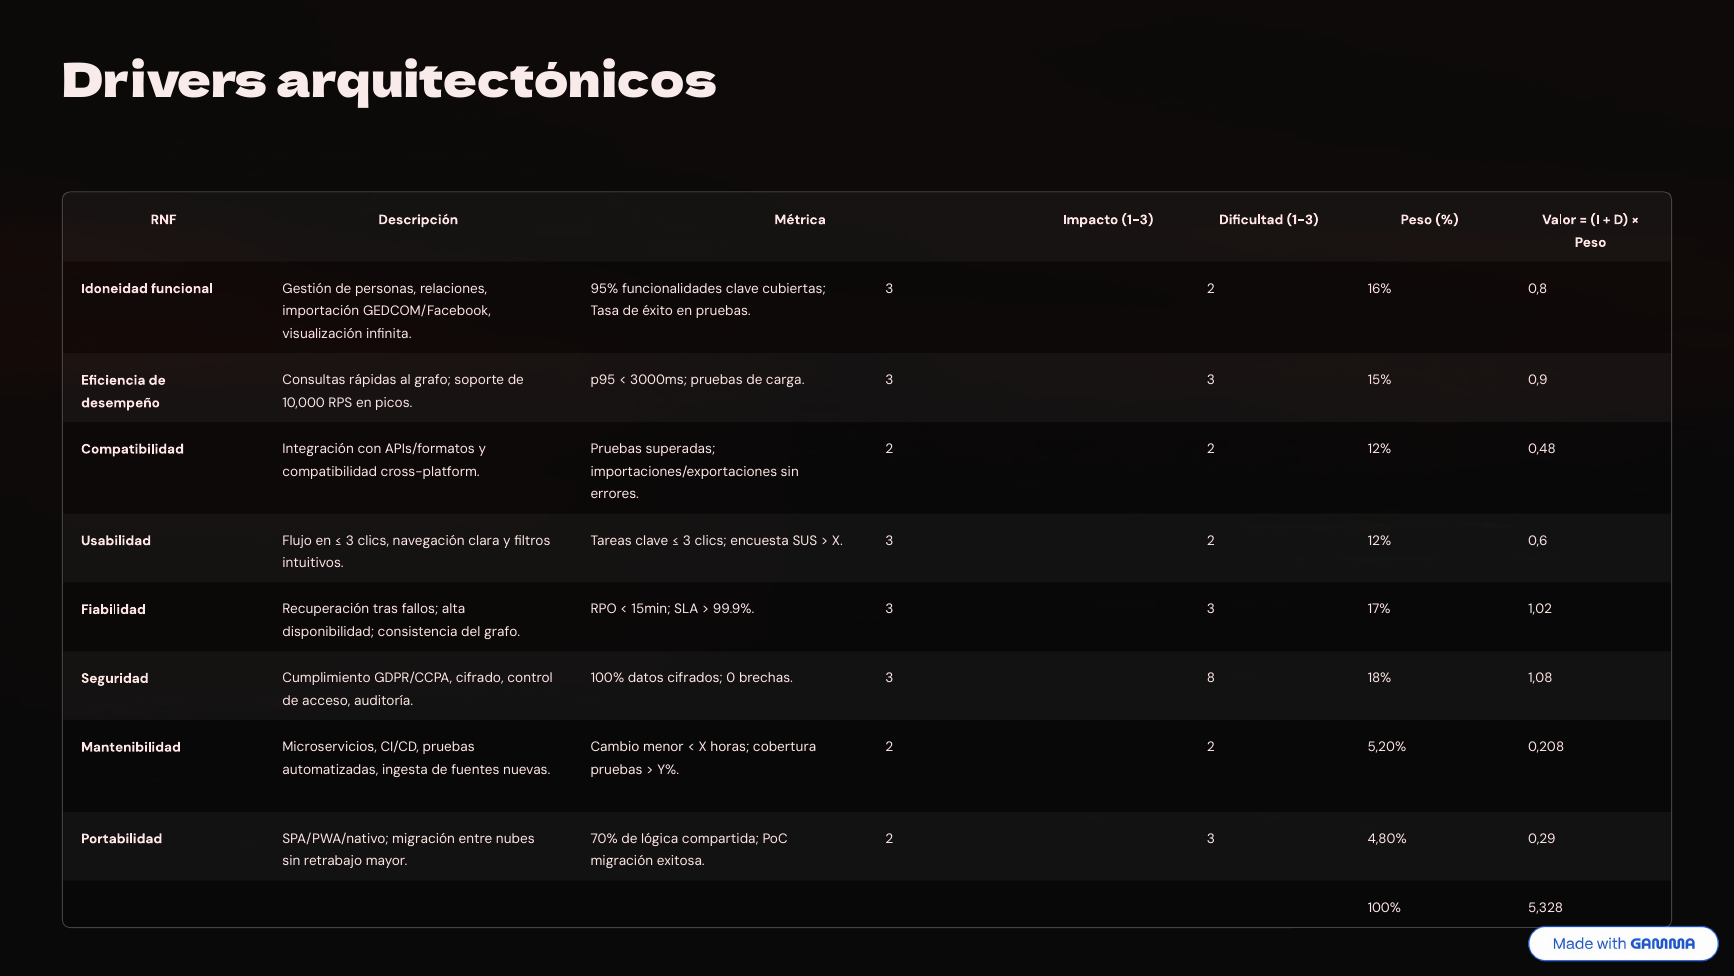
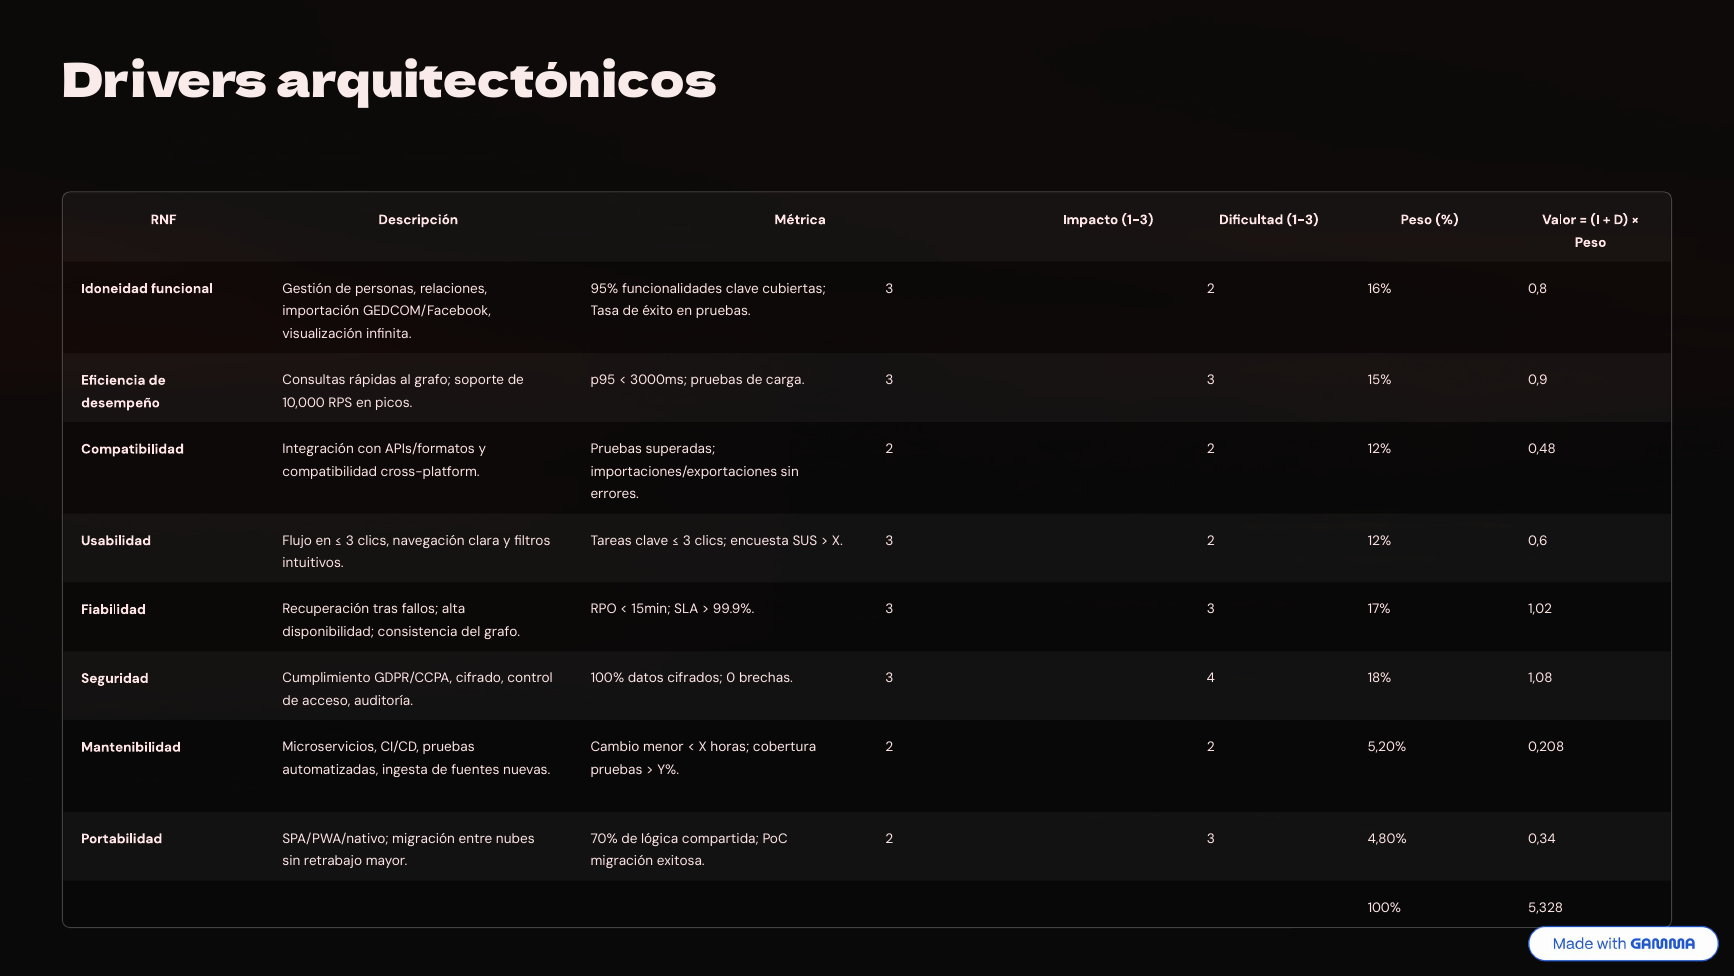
8: 8 -> 4 (1211, 678)
0,29: 0,29 -> 0,34 (1542, 838)
